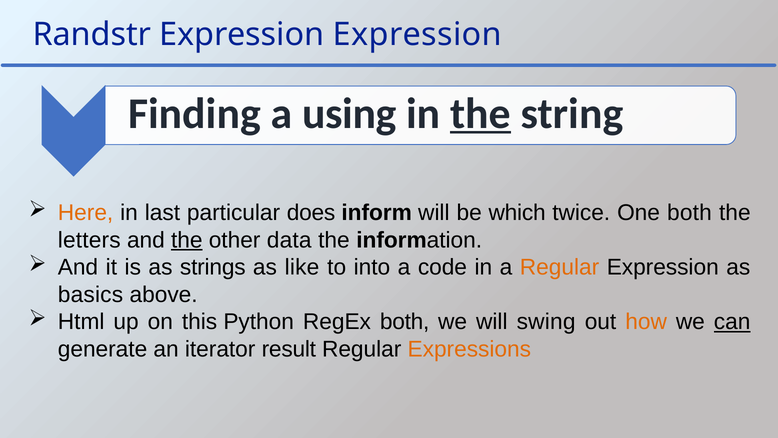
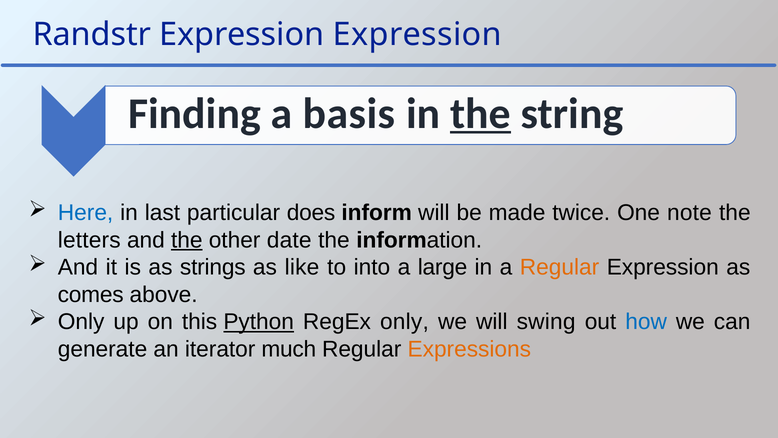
using: using -> basis (349, 113)
Here colour: orange -> blue (86, 213)
which: which -> made (517, 213)
One both: both -> note (689, 213)
data: data -> date (289, 240)
code: code -> large (443, 267)
basics: basics -> comes (91, 294)
Html: Html -> Only (81, 322)
Python underline: none -> present (259, 322)
RegEx both: both -> only (404, 322)
how colour: orange -> blue (646, 322)
can underline: present -> none (732, 322)
result: result -> much (289, 349)
